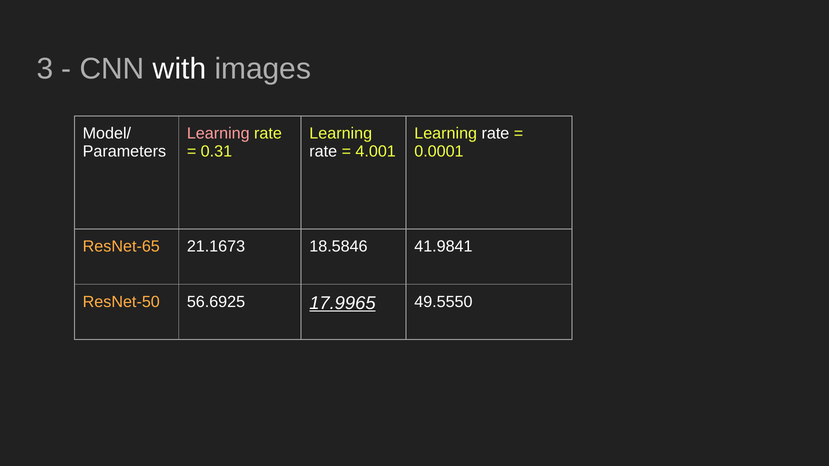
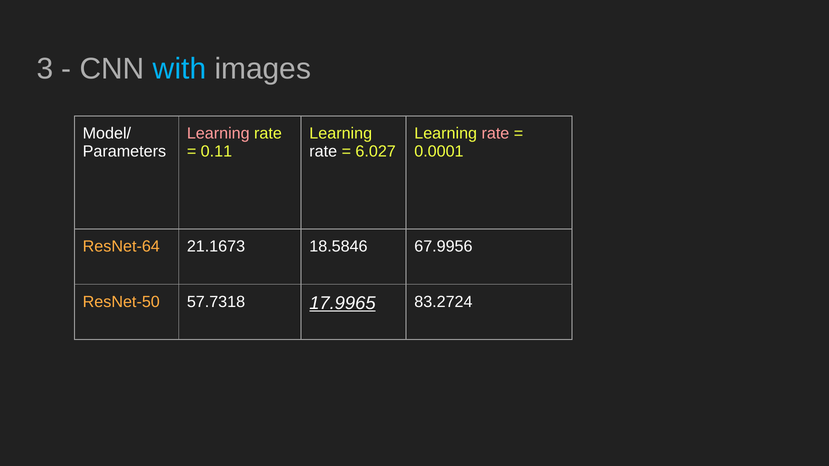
with colour: white -> light blue (180, 69)
rate colour: white -> pink (495, 134)
0.31: 0.31 -> 0.11 (216, 152)
4.001: 4.001 -> 6.027 (376, 152)
ResNet-65: ResNet-65 -> ResNet-64 (121, 247)
41.9841: 41.9841 -> 67.9956 (443, 247)
56.6925: 56.6925 -> 57.7318 (216, 302)
49.5550: 49.5550 -> 83.2724 (443, 302)
